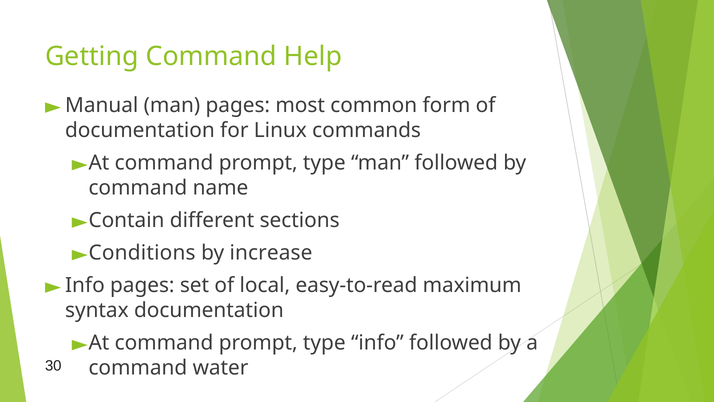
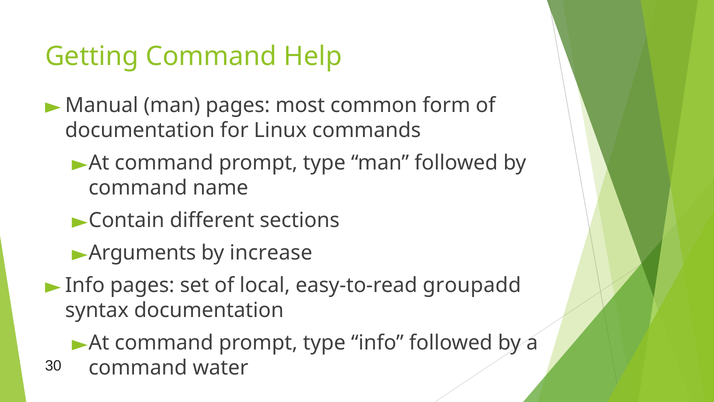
Conditions: Conditions -> Arguments (142, 253)
maximum: maximum -> groupadd (472, 285)
